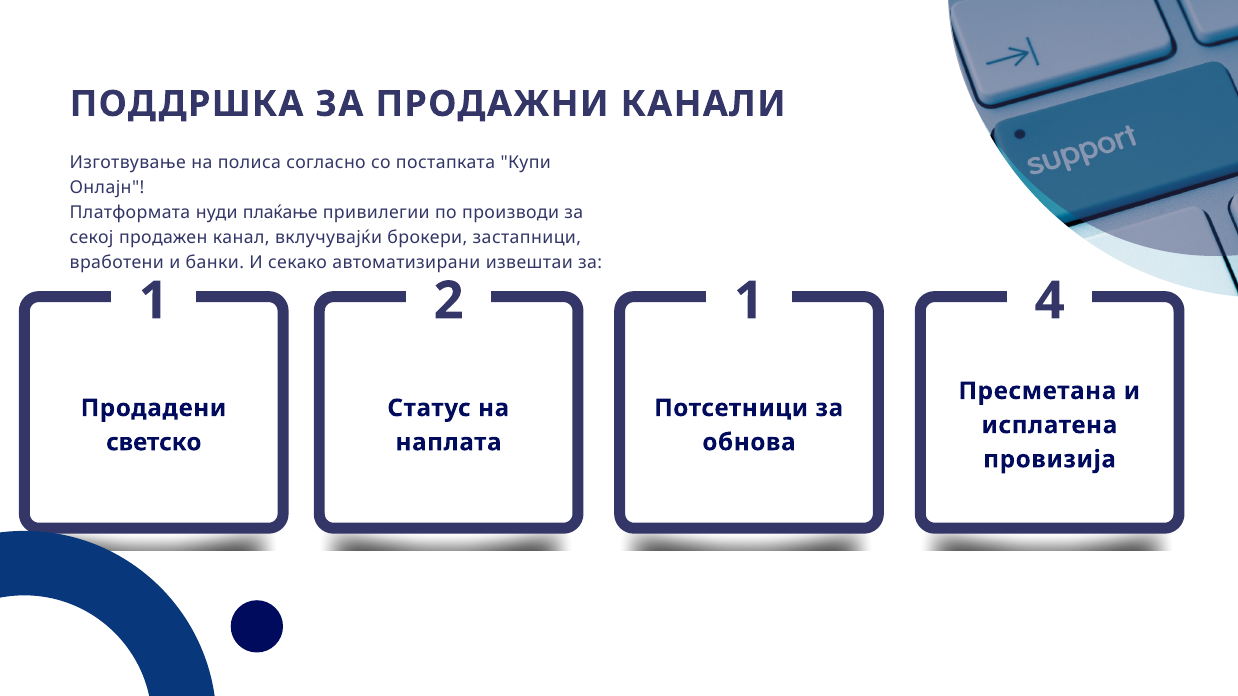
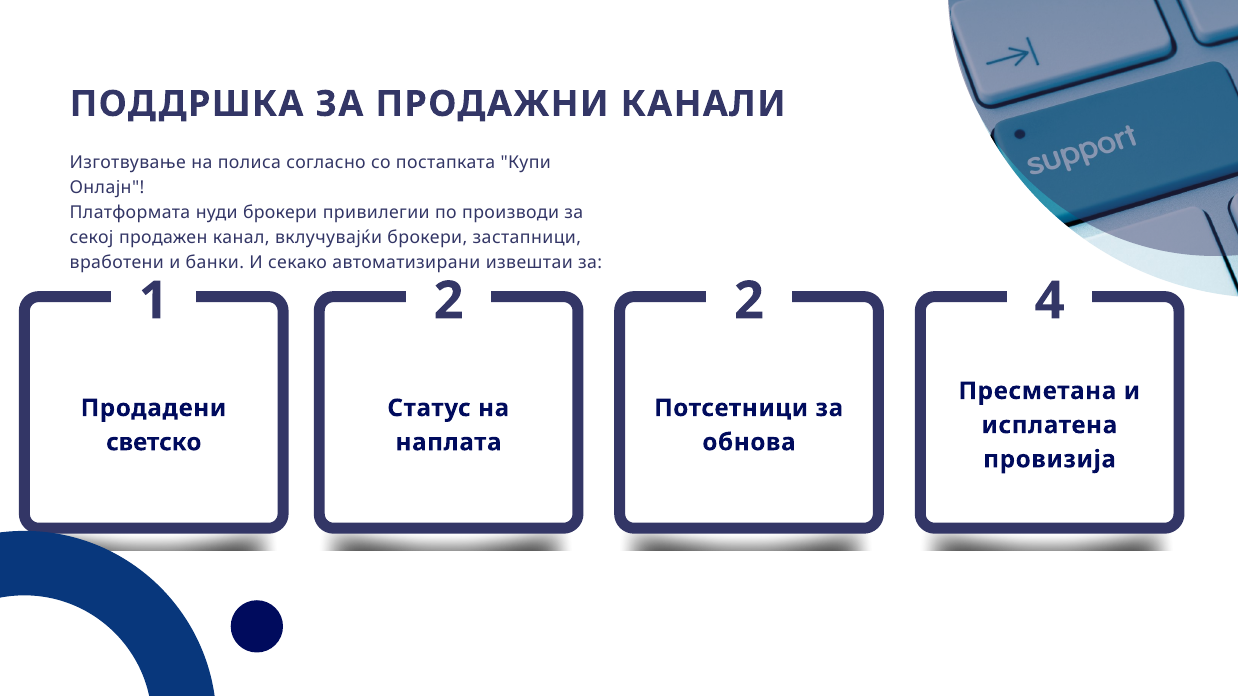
нуди плаќање: плаќање -> брокери (280, 213)
2 1: 1 -> 2 (749, 301)
